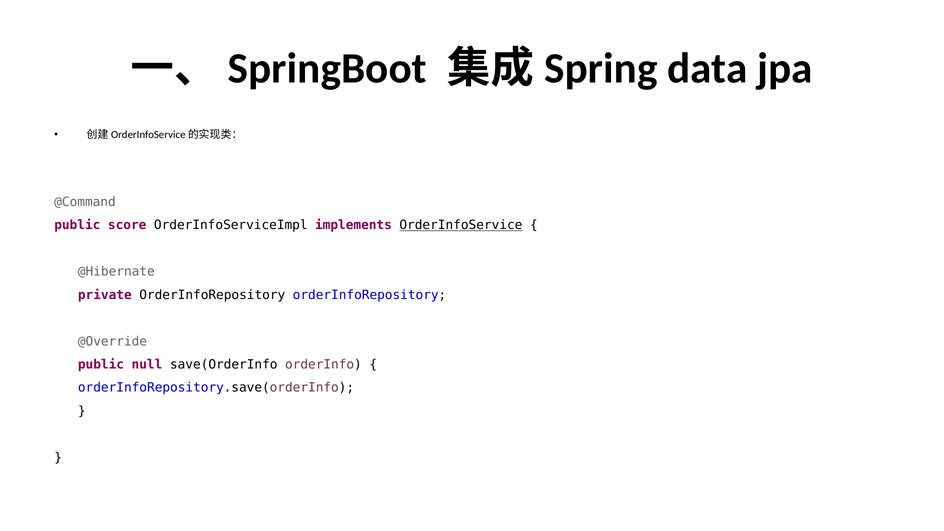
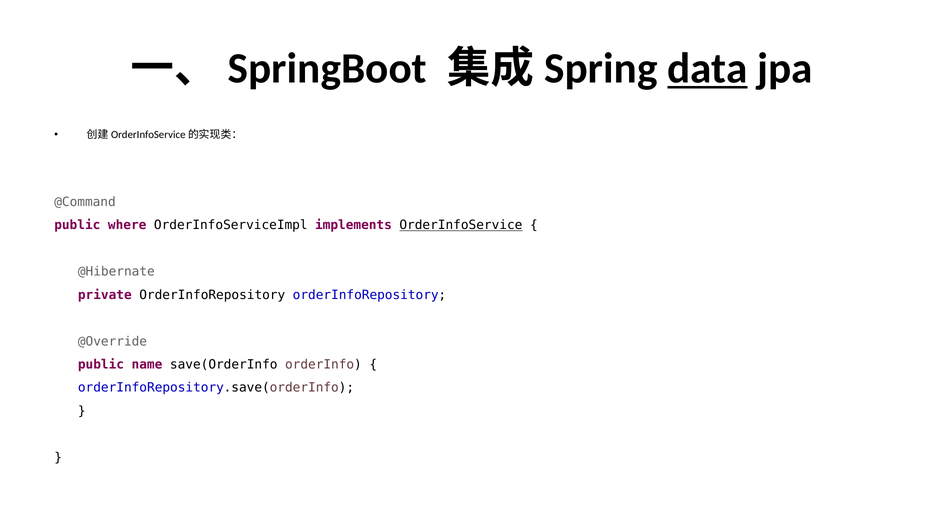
data underline: none -> present (707, 69)
score: score -> where (127, 225)
null: null -> name (147, 365)
